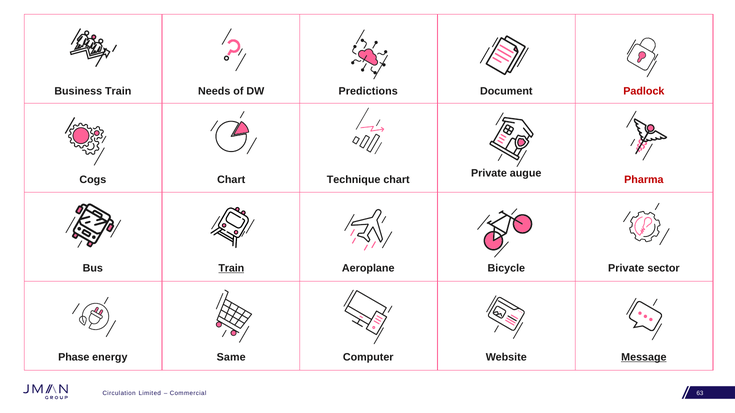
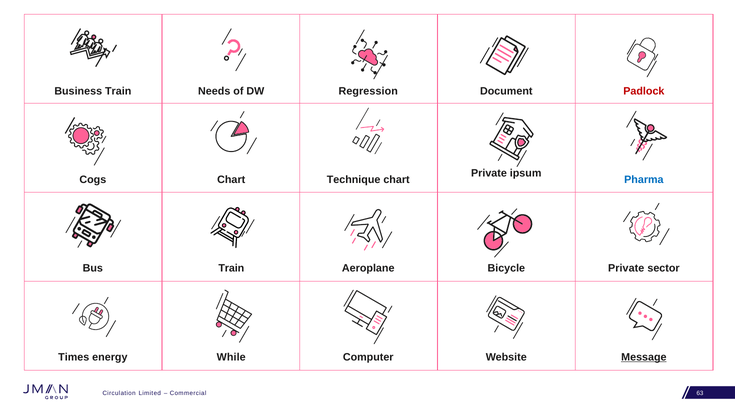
Predictions: Predictions -> Regression (368, 91)
augue: augue -> ipsum (526, 173)
Pharma colour: red -> blue (644, 180)
Train underline: present -> none (231, 268)
Phase: Phase -> Times (74, 358)
Same: Same -> While (231, 358)
